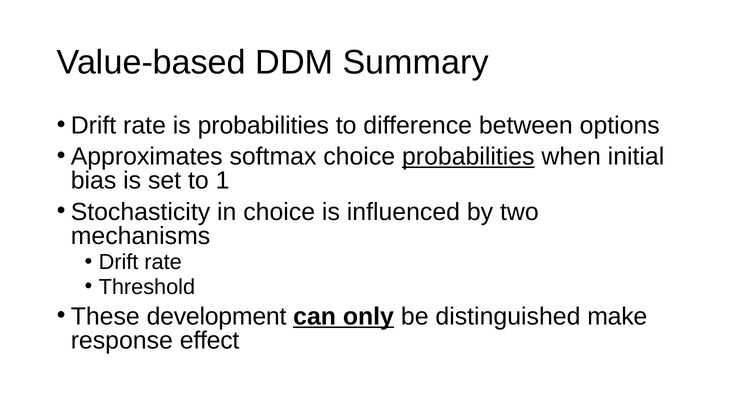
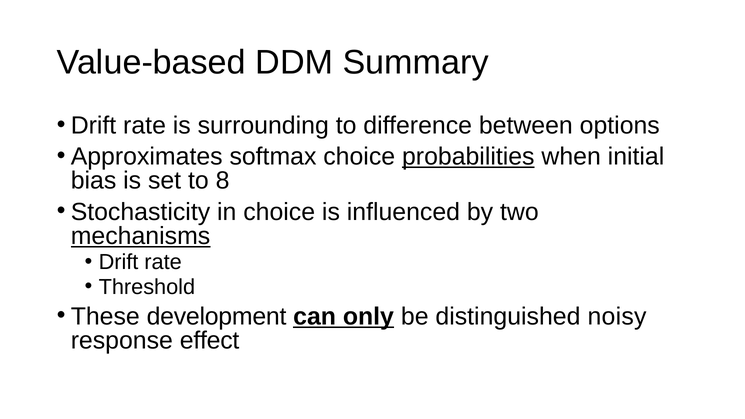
is probabilities: probabilities -> surrounding (263, 125)
1: 1 -> 8 (223, 181)
mechanisms underline: none -> present (141, 236)
make: make -> noisy (617, 316)
